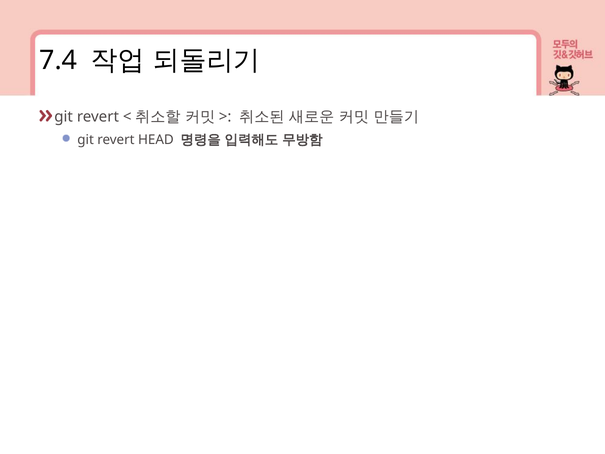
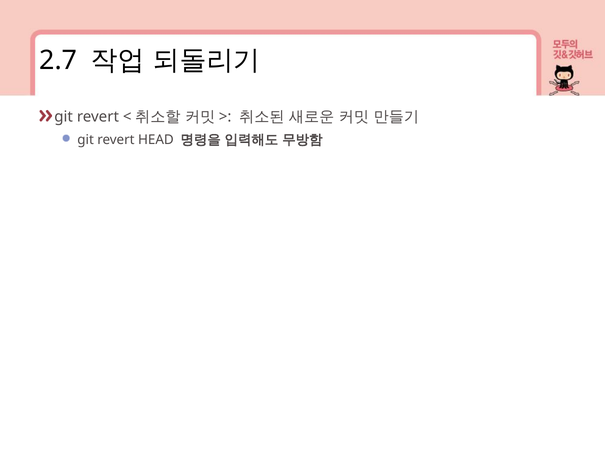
7.4: 7.4 -> 2.7 (58, 61)
